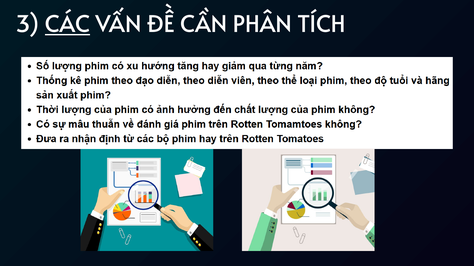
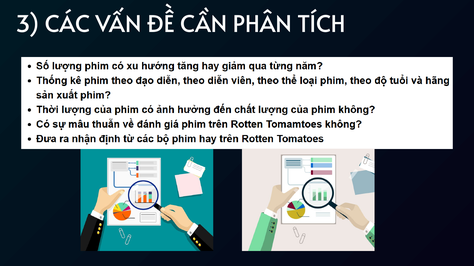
CÁC underline: present -> none (68, 25)
